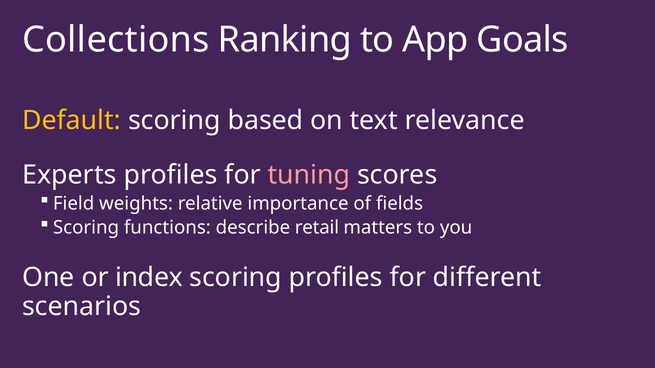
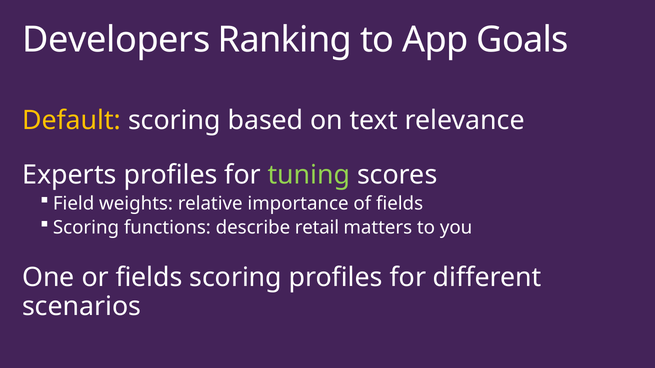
Collections: Collections -> Developers (116, 40)
tuning colour: pink -> light green (309, 175)
or index: index -> fields (149, 278)
